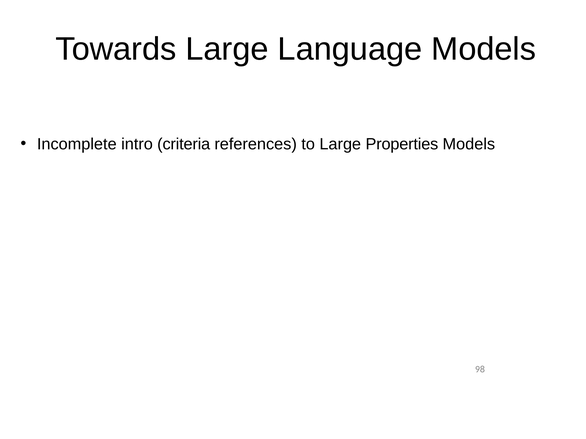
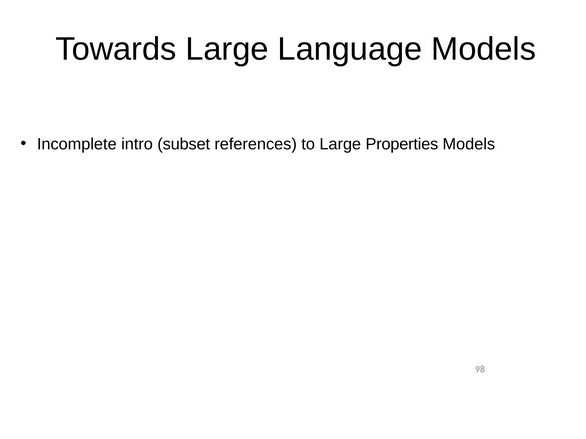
criteria: criteria -> subset (184, 144)
